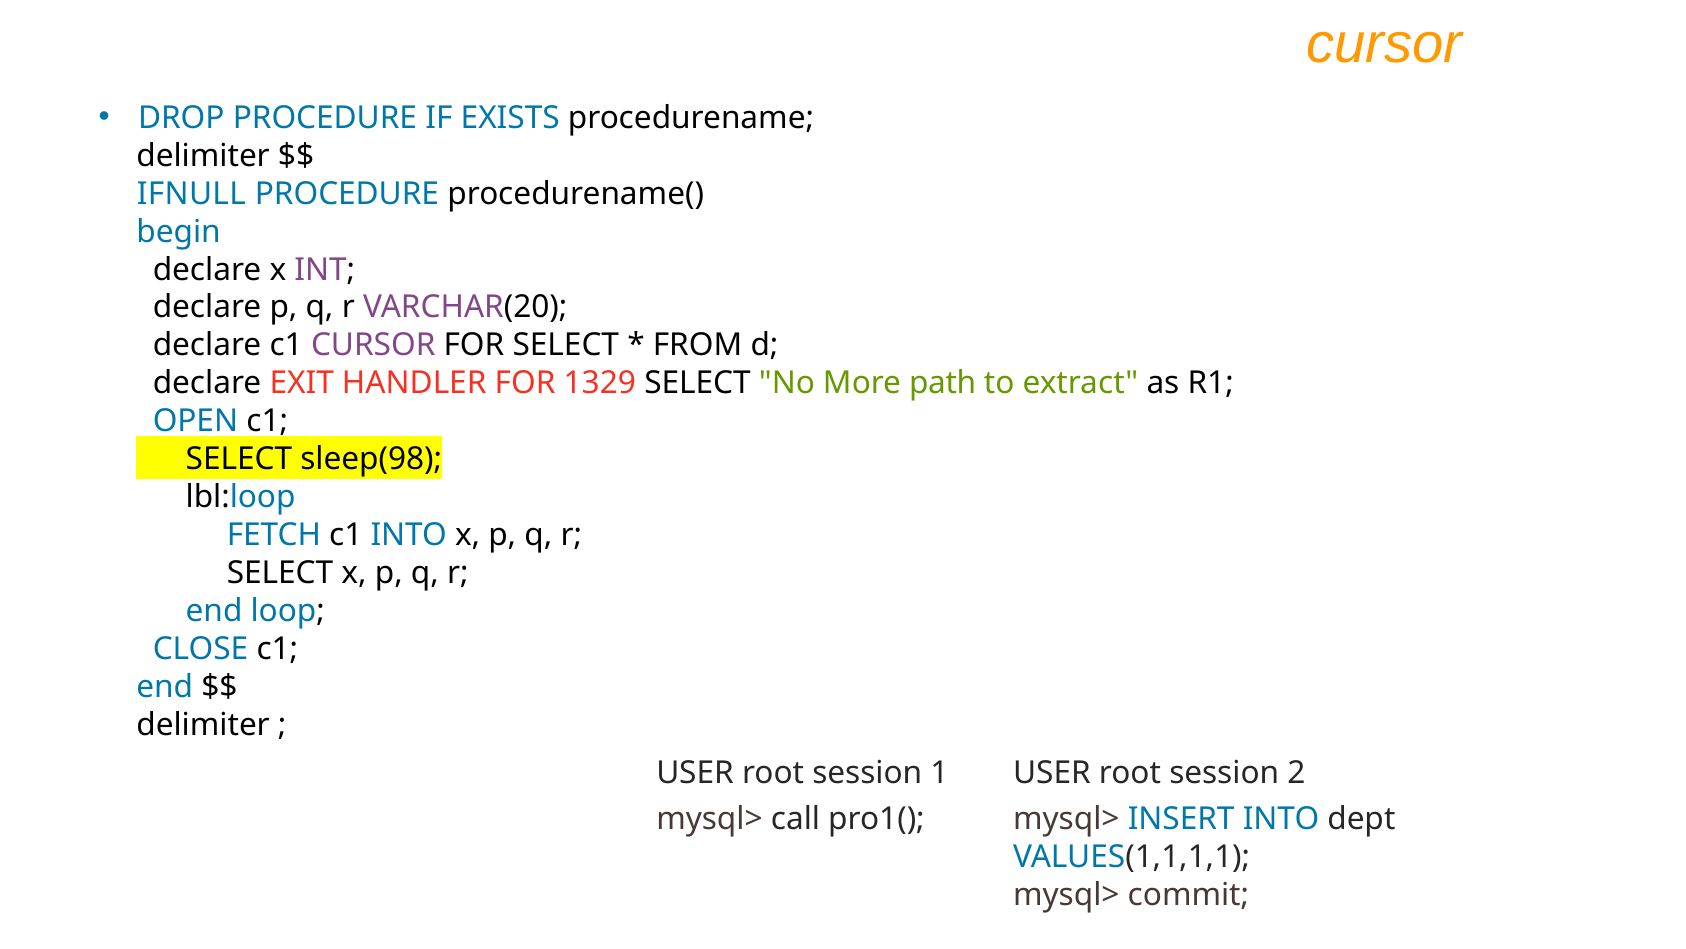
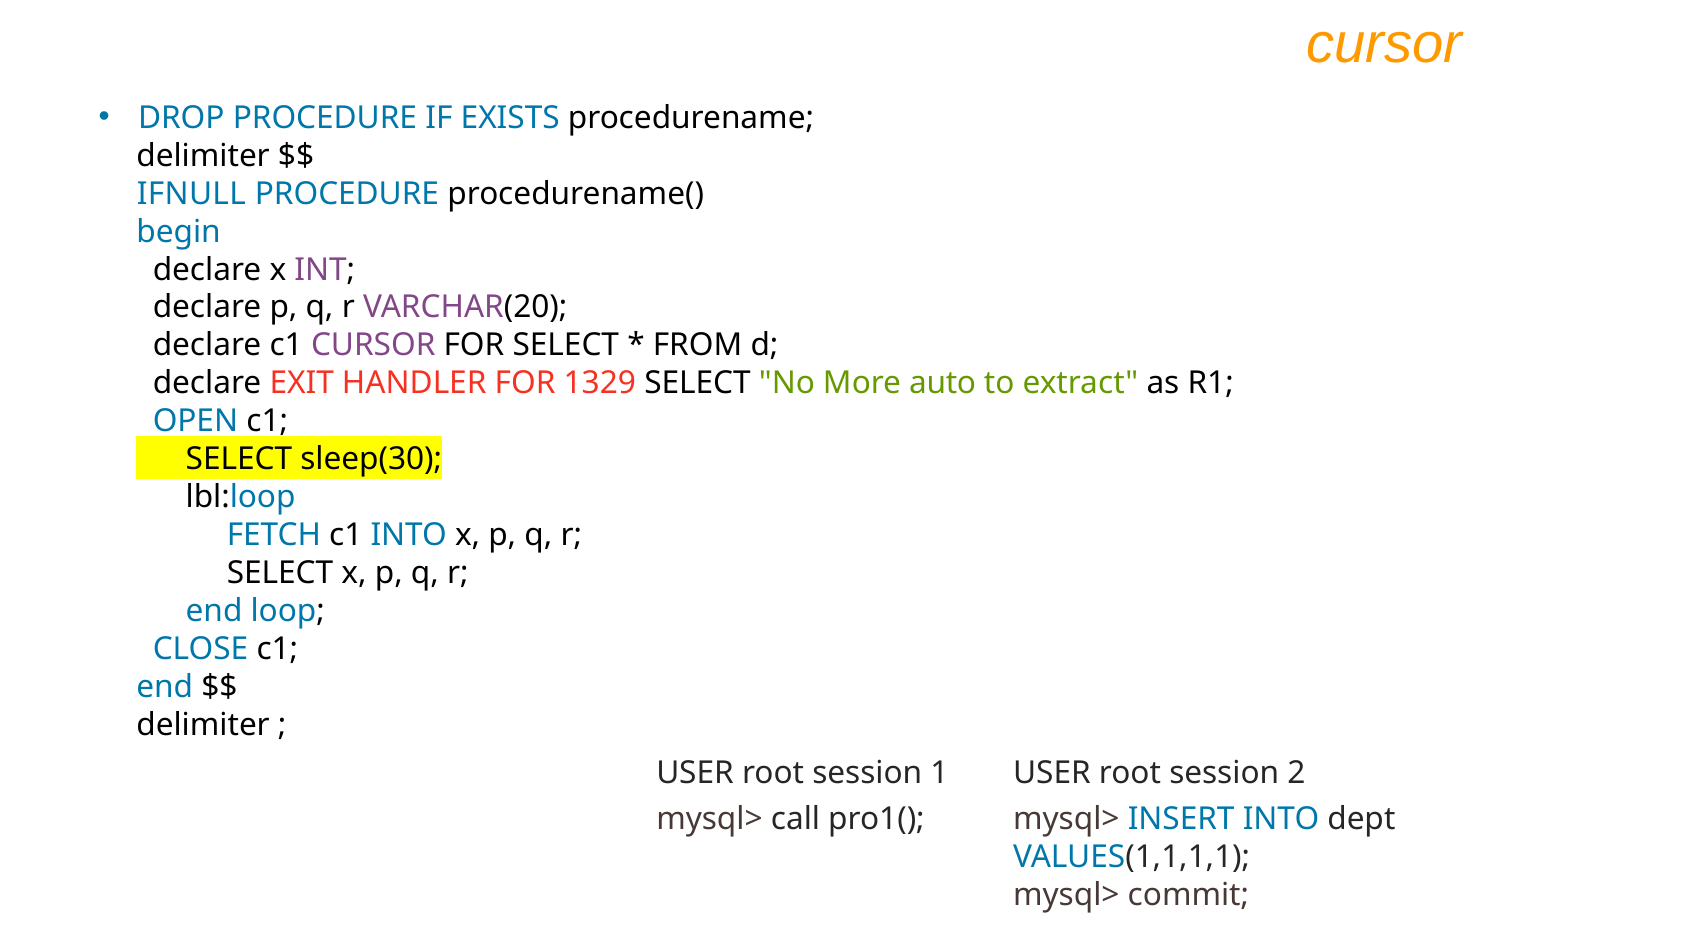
path: path -> auto (943, 383)
sleep(98: sleep(98 -> sleep(30 (371, 459)
